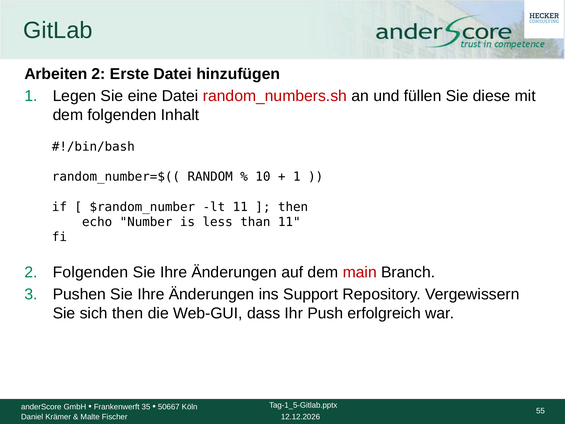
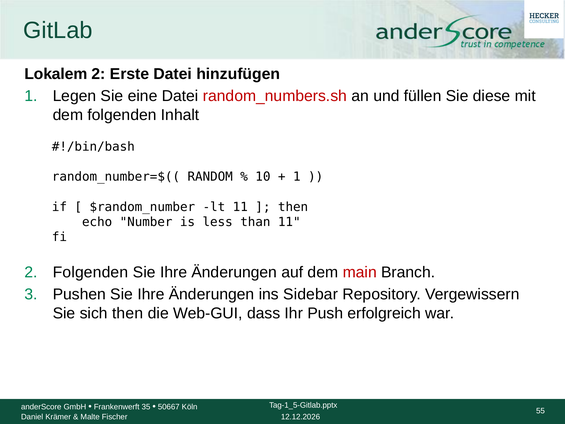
Arbeiten: Arbeiten -> Lokalem (56, 74)
Support: Support -> Sidebar (311, 294)
